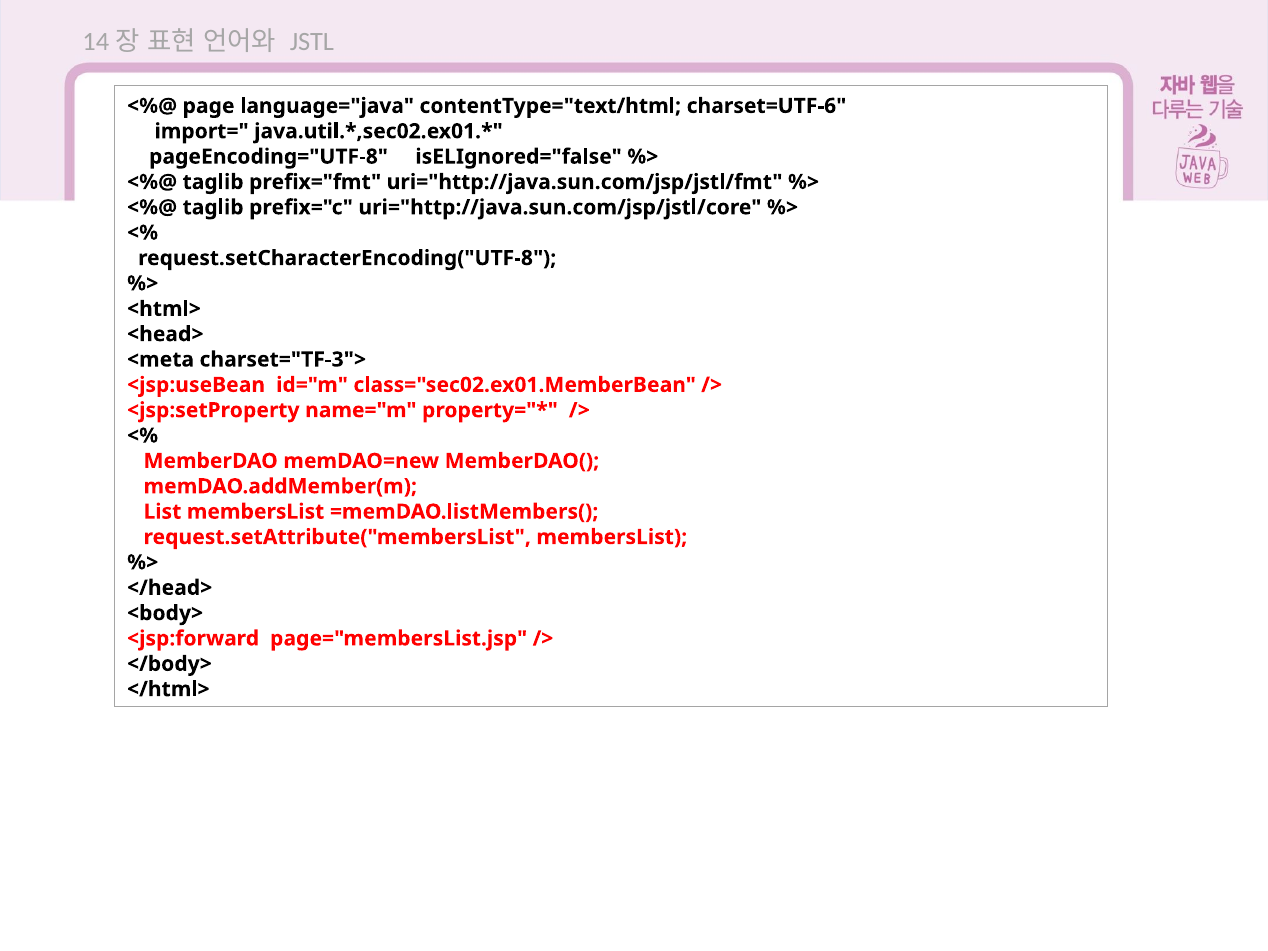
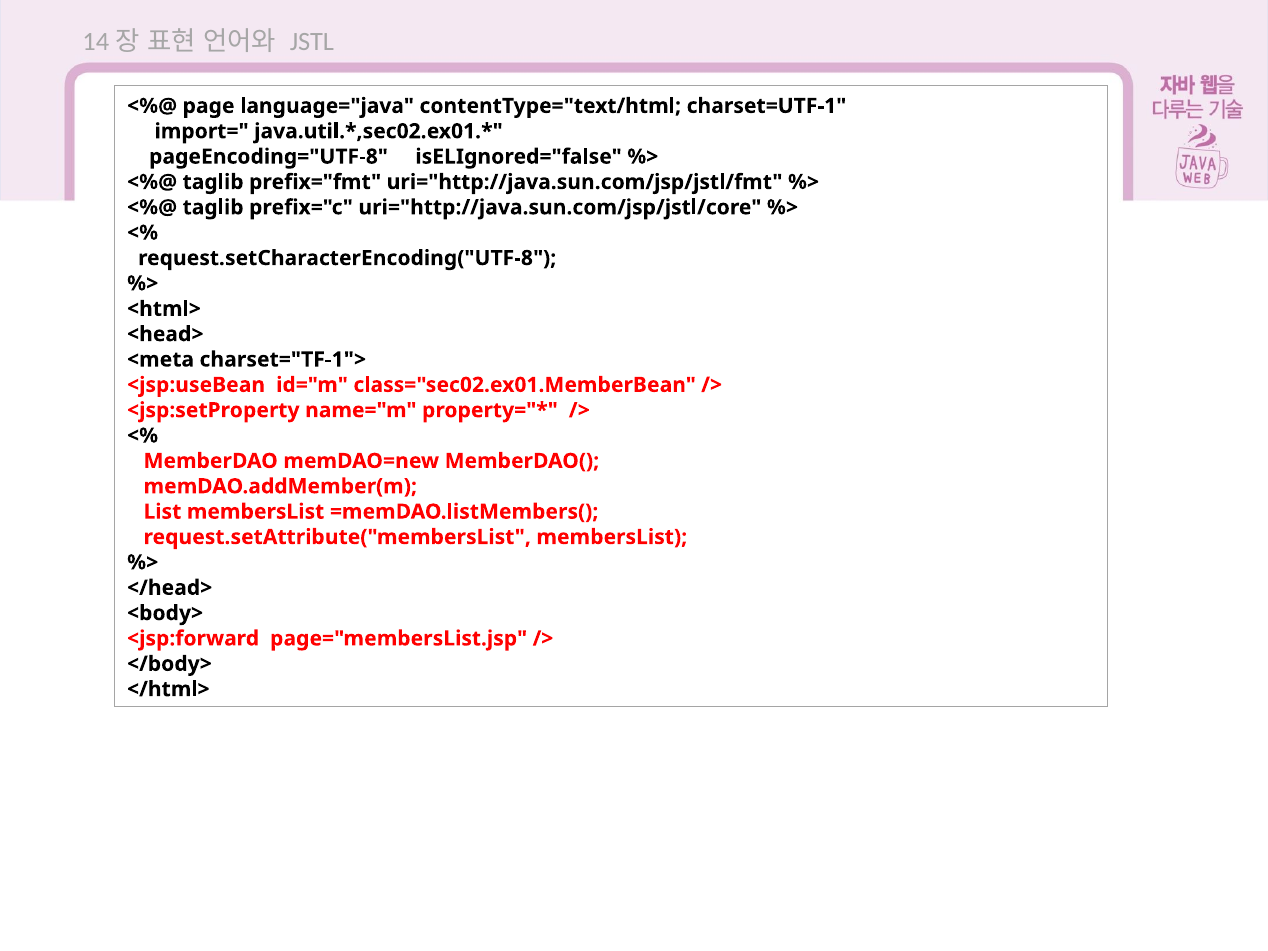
charset=UTF-6: charset=UTF-6 -> charset=UTF-1 (766, 106)
charset="TF-3">: charset="TF-3"> -> charset="TF-1"> (283, 360)
